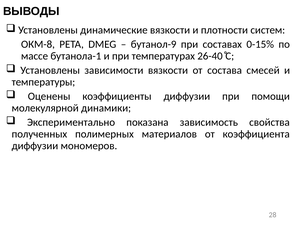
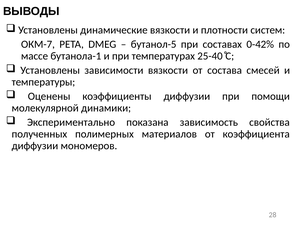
ОКМ-8: ОКМ-8 -> ОКМ-7 (38, 44)
бутанол-9: бутанол-9 -> бутанол-5 (154, 44)
0-15%: 0-15% -> 0-42% (260, 44)
26-40: 26-40 -> 25-40 (210, 56)
